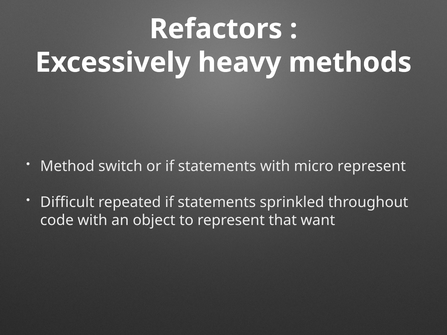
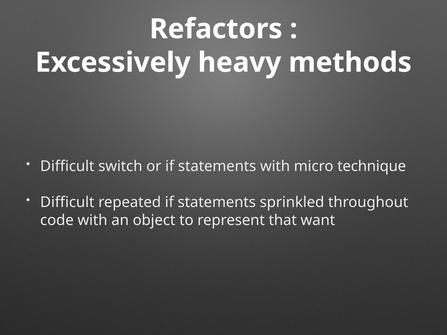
Method: Method -> Difficult (67, 166)
micro represent: represent -> technique (372, 166)
